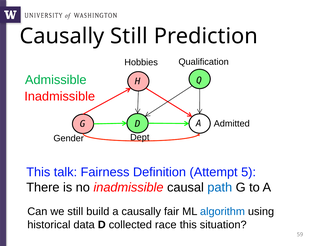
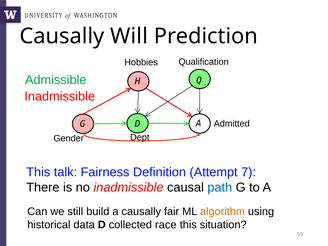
Causally Still: Still -> Will (129, 36)
5: 5 -> 7 (249, 172)
algorithm colour: blue -> orange (222, 212)
